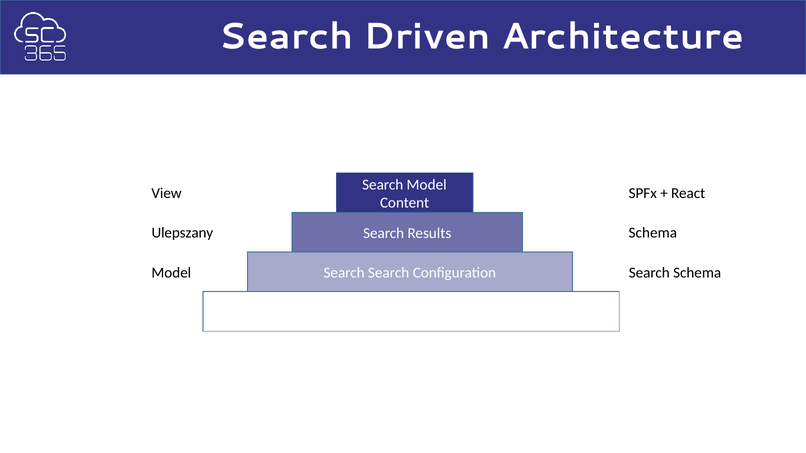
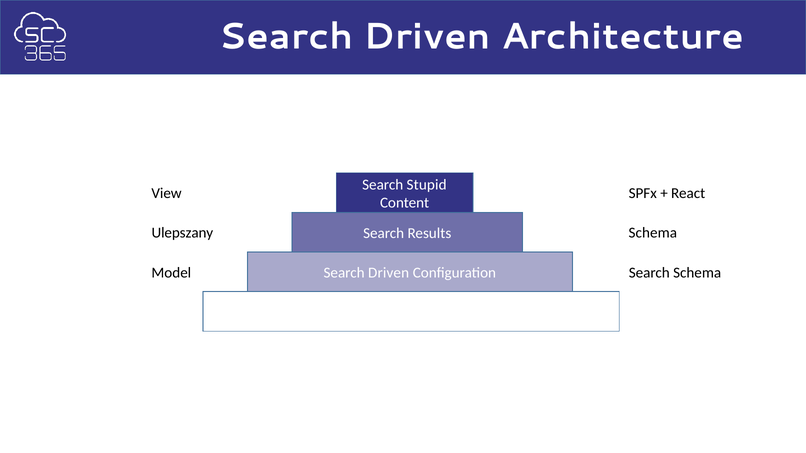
Search Model: Model -> Stupid (427, 185)
Search: Search -> Driven (389, 273)
